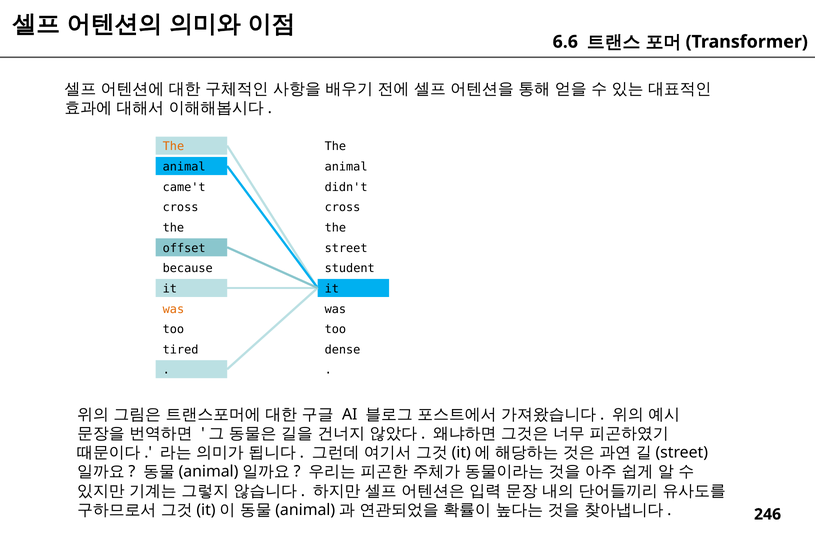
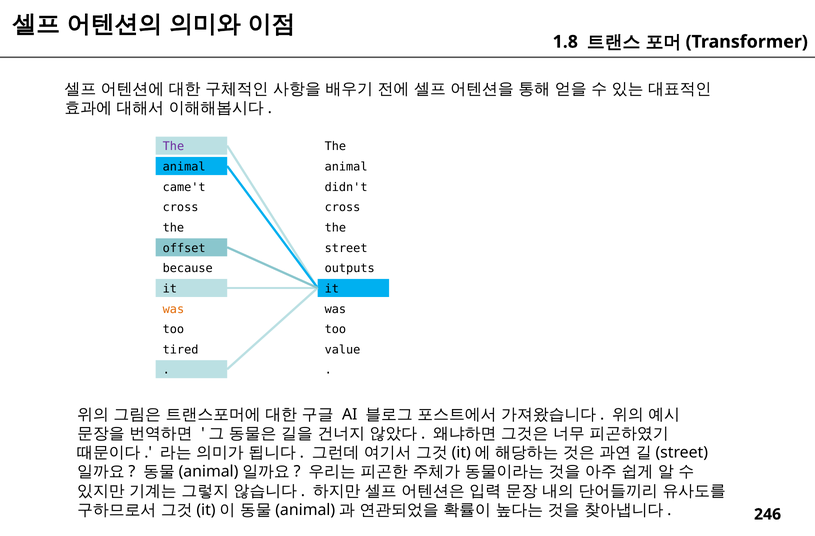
6.6: 6.6 -> 1.8 (565, 42)
The colour: orange -> purple (173, 146)
student: student -> outputs (350, 268)
dense: dense -> value (343, 349)
